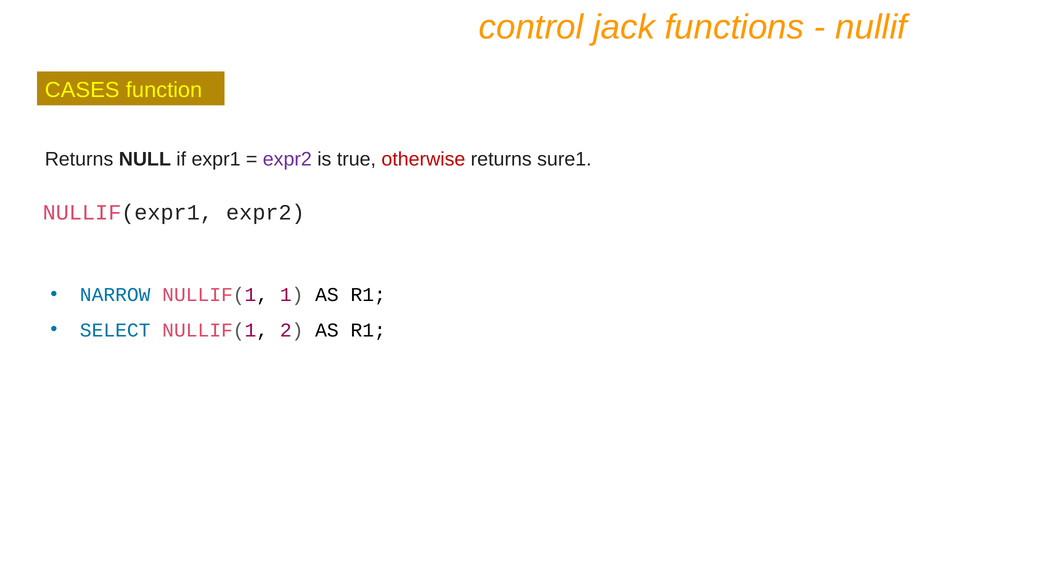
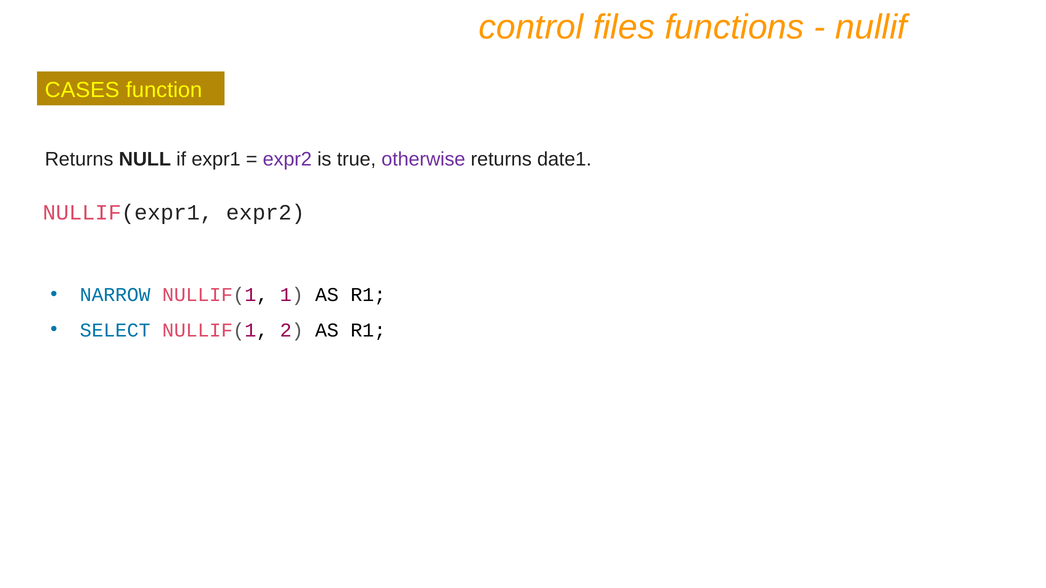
jack: jack -> files (624, 27)
otherwise colour: red -> purple (423, 159)
sure1: sure1 -> date1 (564, 159)
